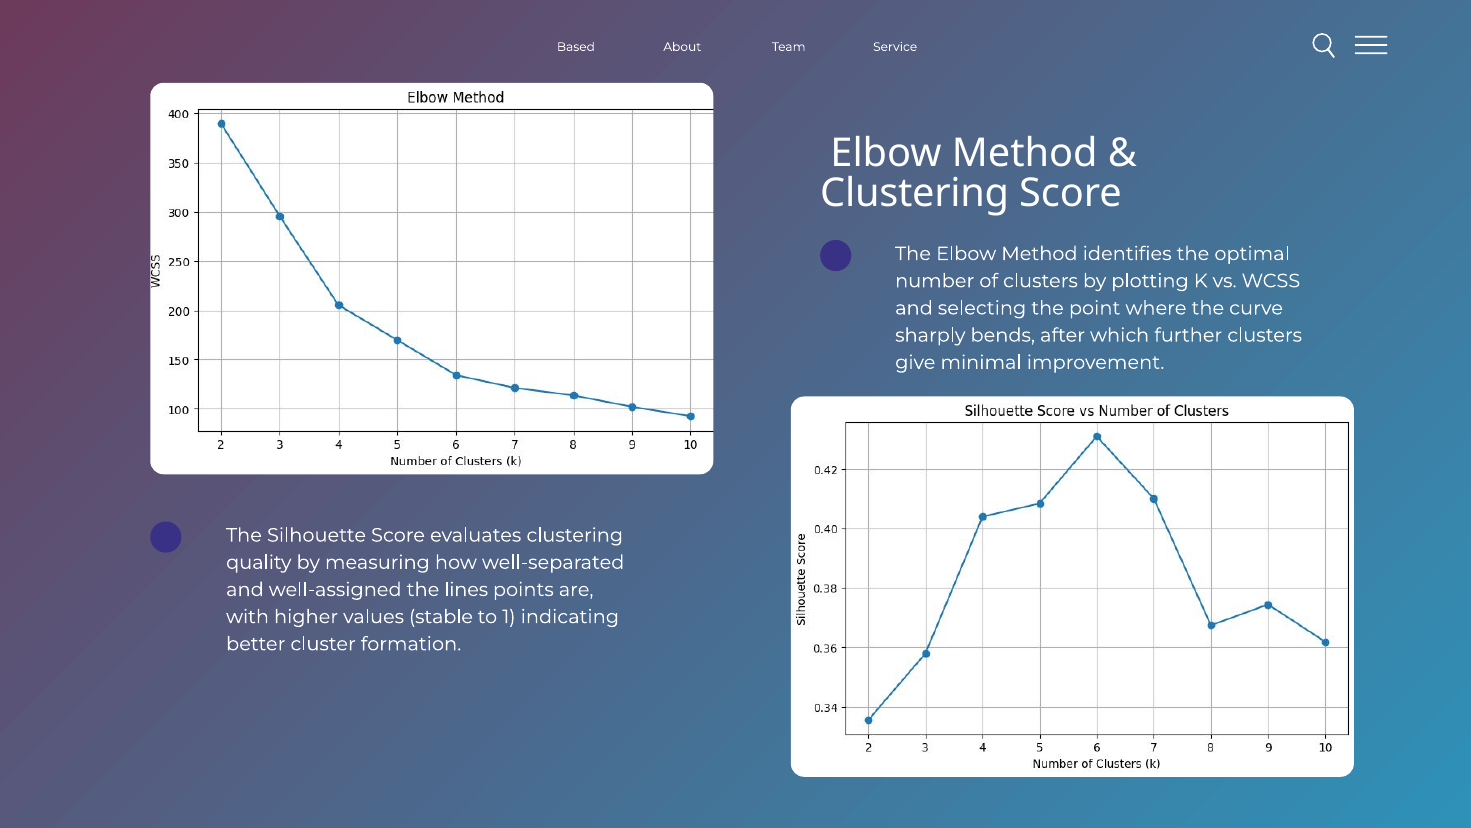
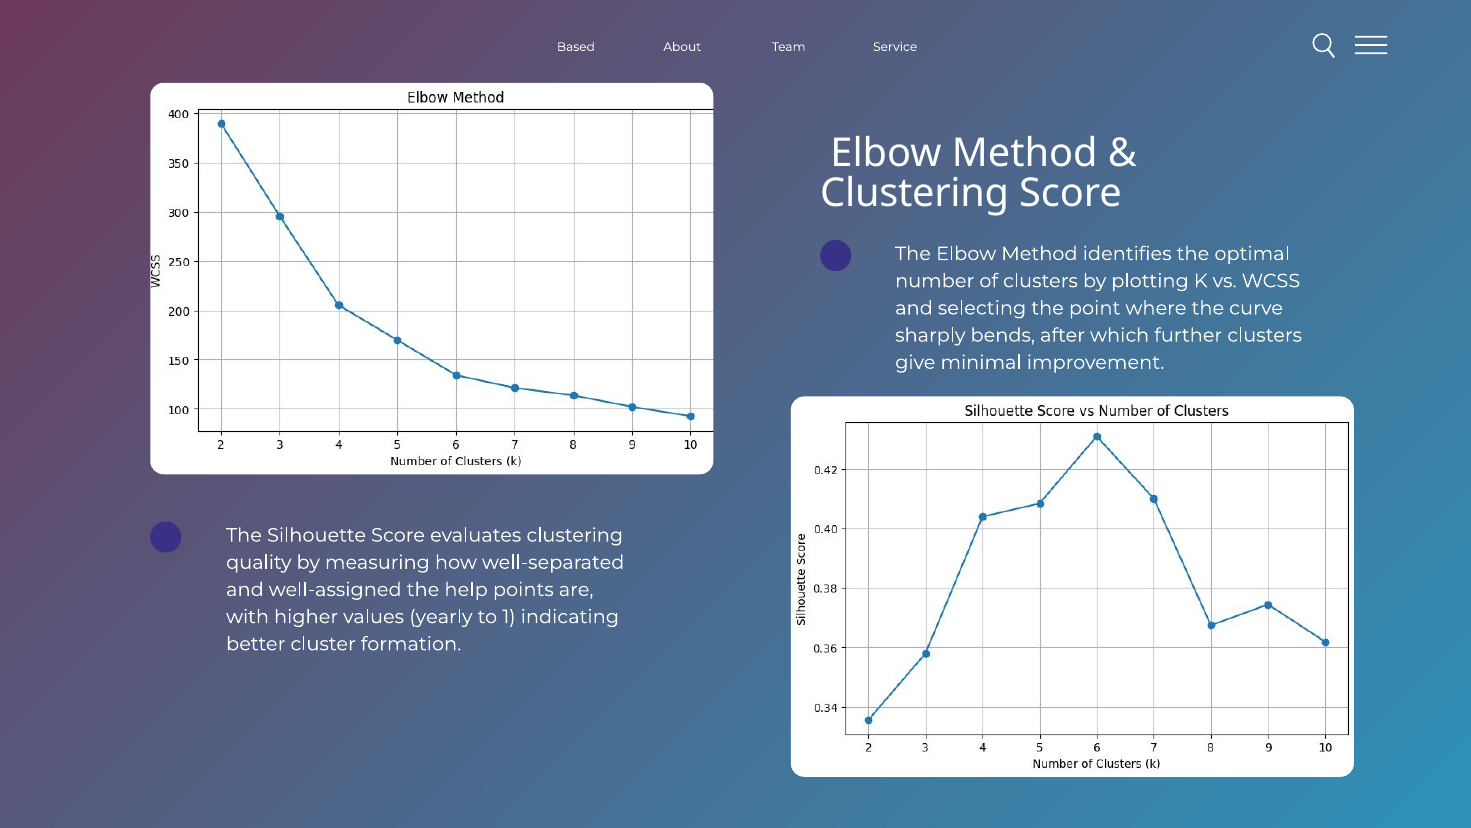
lines: lines -> help (466, 589)
stable: stable -> yearly (441, 616)
